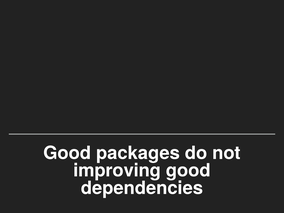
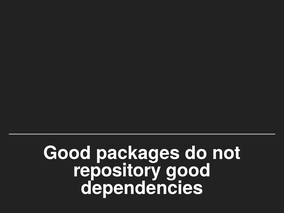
improving: improving -> repository (117, 171)
